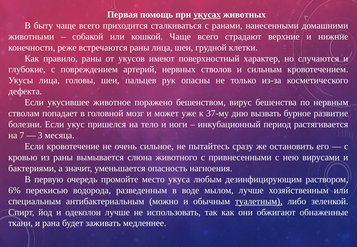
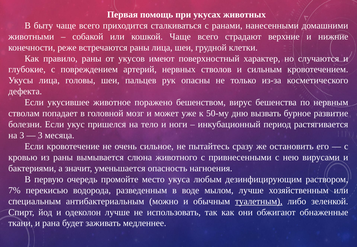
укусах underline: present -> none (207, 15)
37-му: 37-му -> 50-му (218, 113)
на 7: 7 -> 3 (22, 135)
6%: 6% -> 7% (14, 190)
